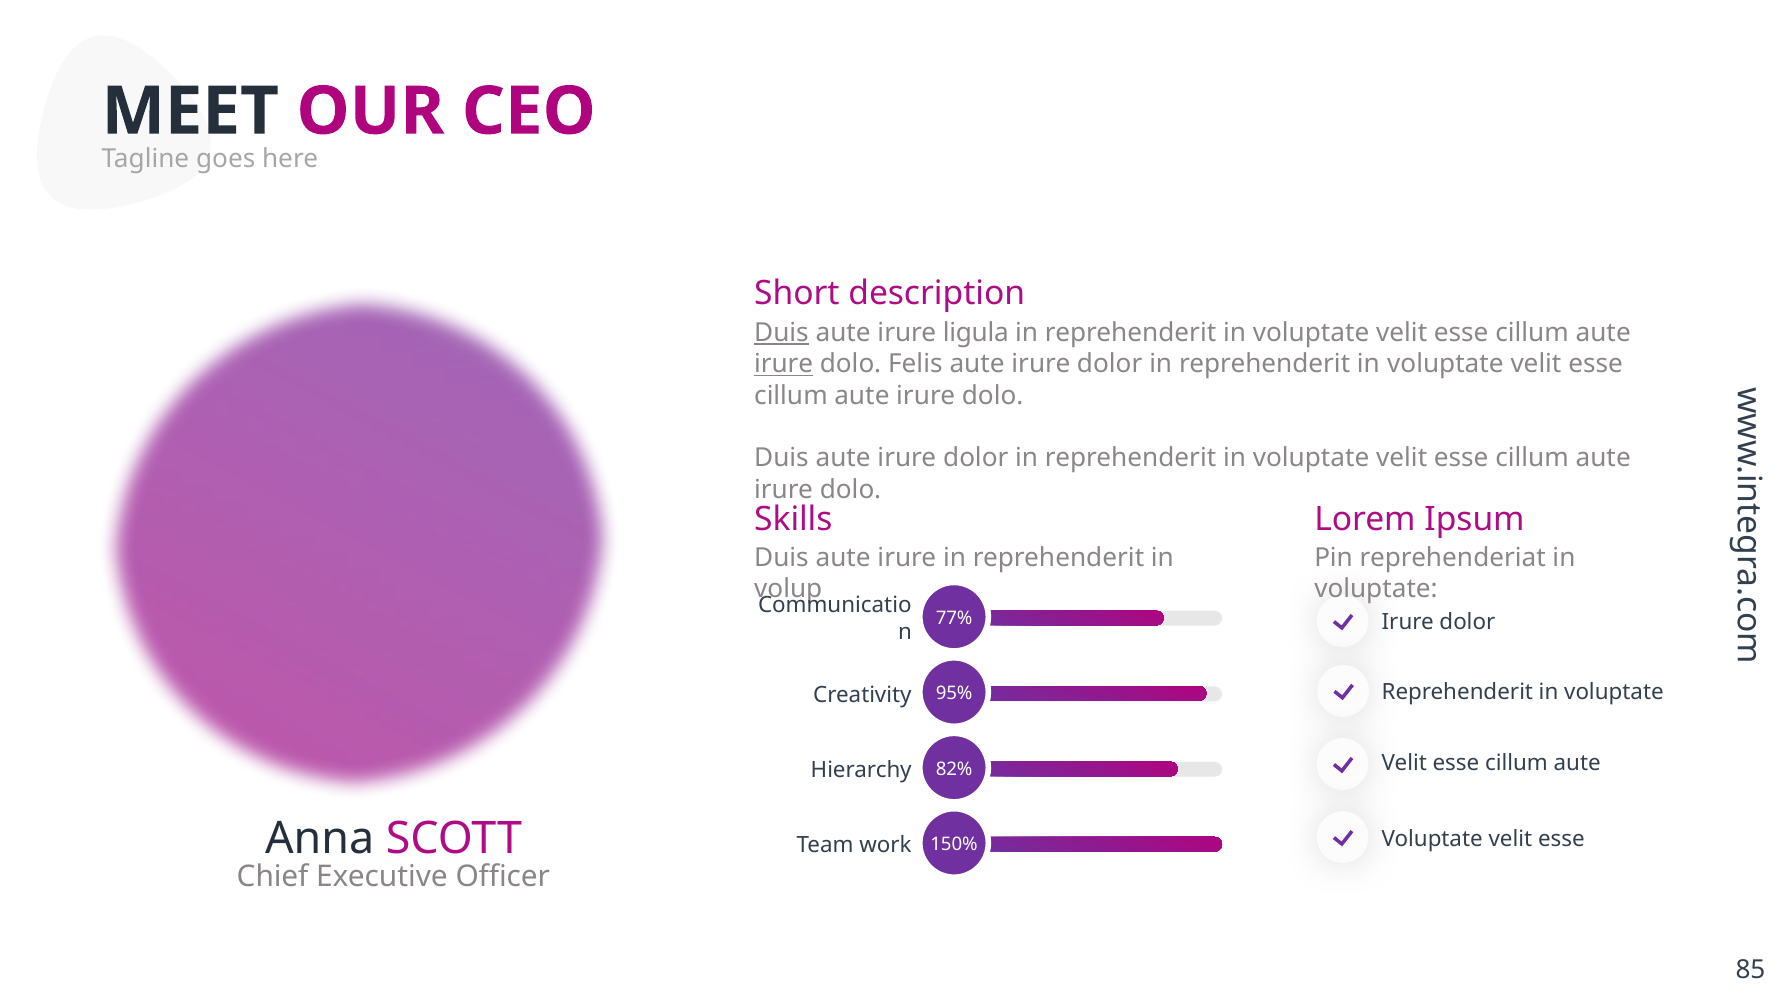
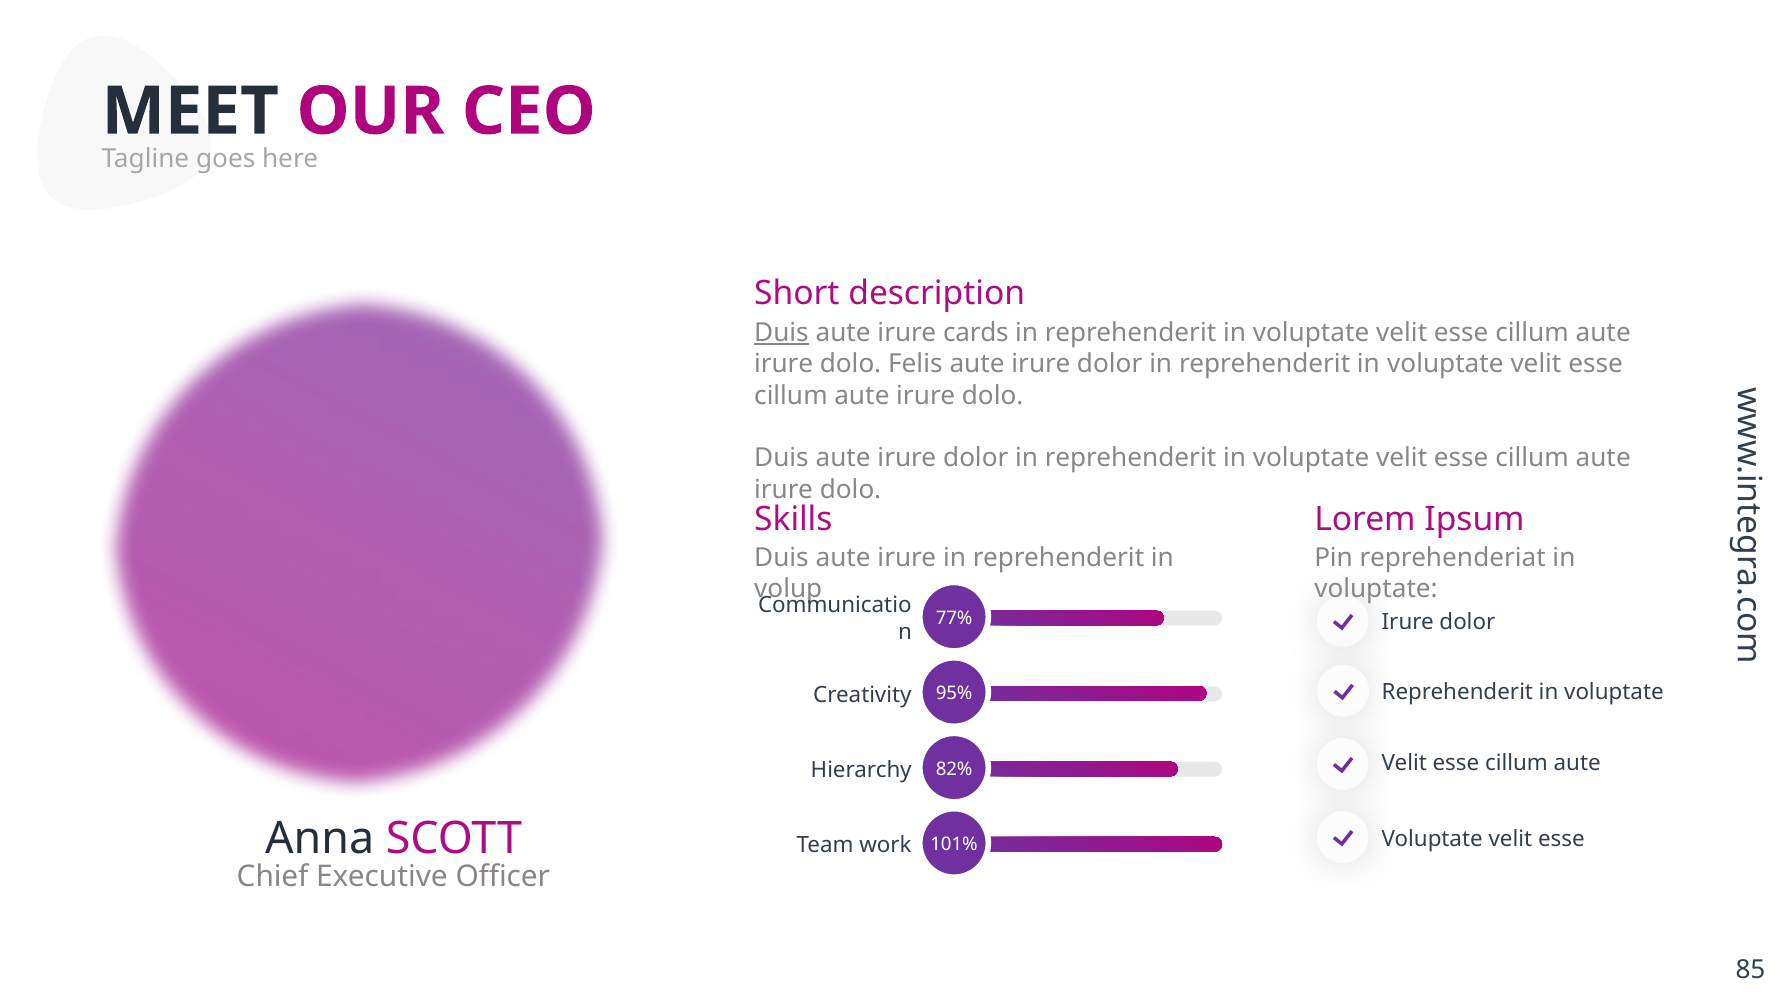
ligula: ligula -> cards (976, 333)
irure underline: present -> none (784, 364)
150%: 150% -> 101% (954, 844)
